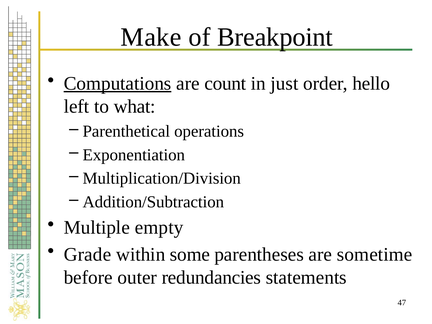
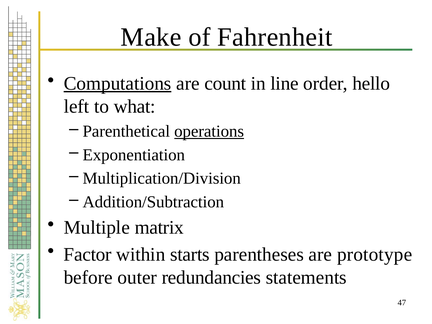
Breakpoint: Breakpoint -> Fahrenheit (275, 37)
just: just -> line (285, 83)
operations underline: none -> present (209, 131)
empty: empty -> matrix (159, 228)
Grade: Grade -> Factor (88, 254)
some: some -> starts (190, 254)
sometime: sometime -> prototype (375, 254)
